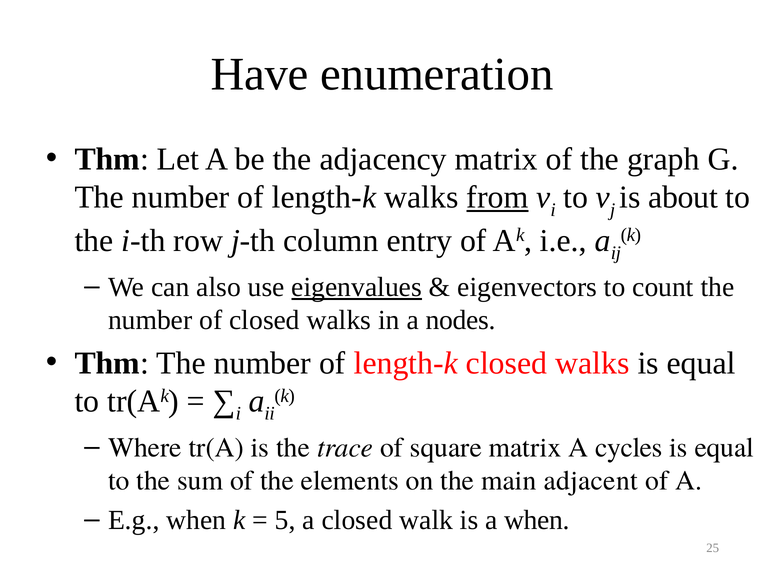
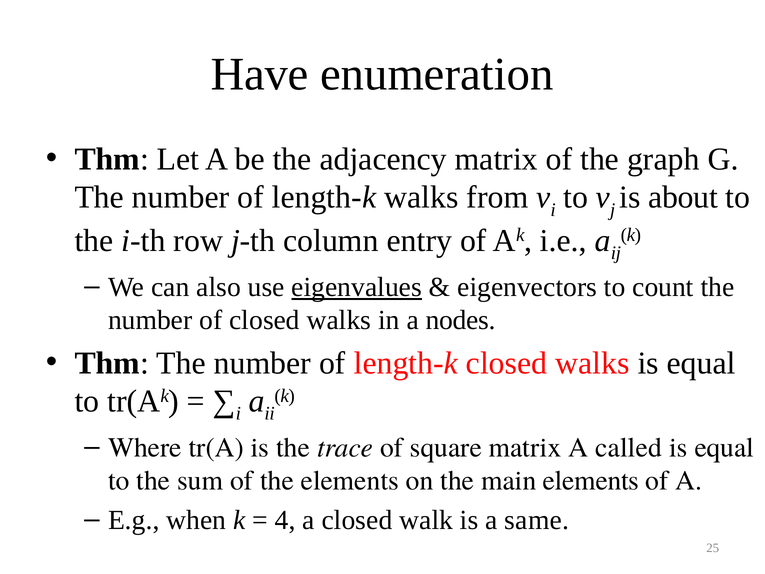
from underline: present -> none (497, 197)
cycles: cycles -> called (629, 447)
main adjacent: adjacent -> elements (591, 481)
5: 5 -> 4 (285, 520)
a when: when -> same (537, 520)
